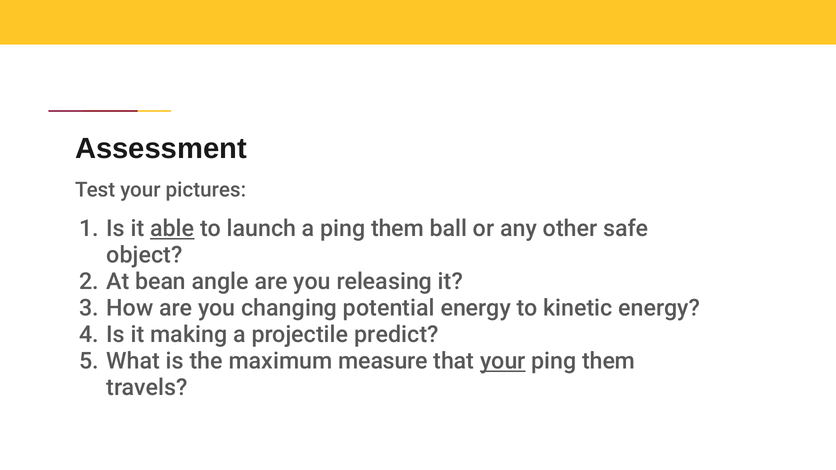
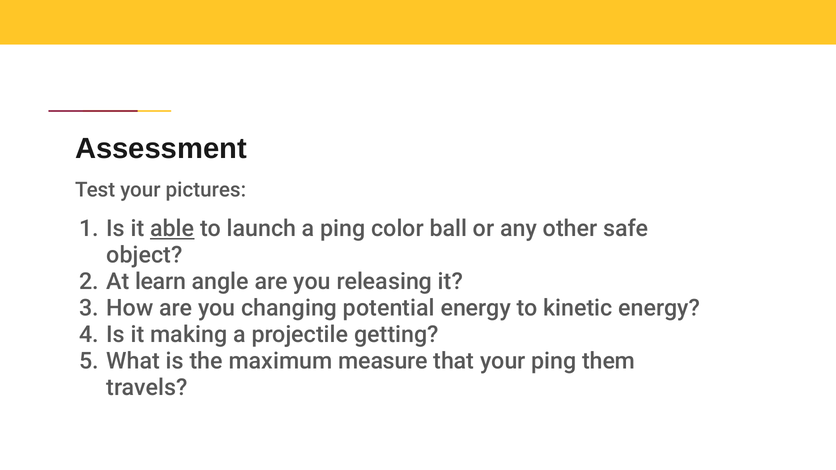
a ping them: them -> color (398, 229)
bean: bean -> learn (161, 282)
predict: predict -> getting (396, 335)
your underline: present -> none (503, 361)
